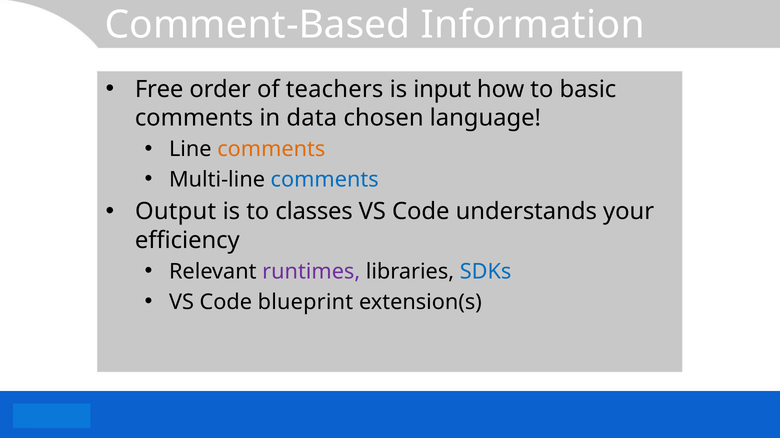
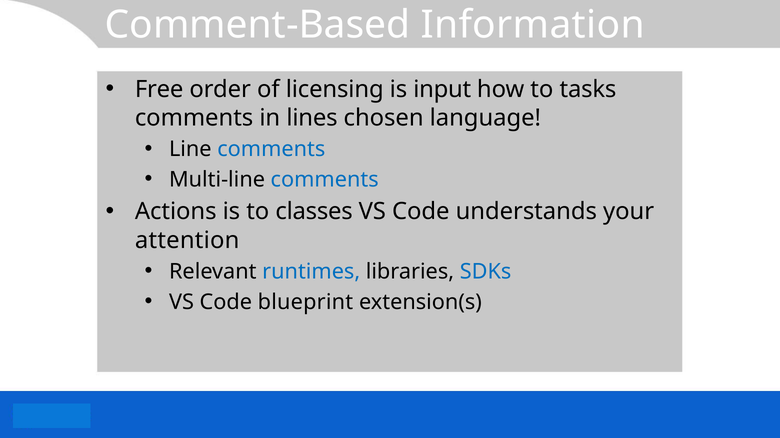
teachers: teachers -> licensing (335, 89)
basic: basic -> tasks (588, 89)
data: data -> lines (312, 118)
comments colour: orange -> blue (271, 149)
Output: Output -> Actions (176, 212)
efficiency: efficiency -> attention (187, 241)
runtimes colour: purple -> blue (311, 272)
